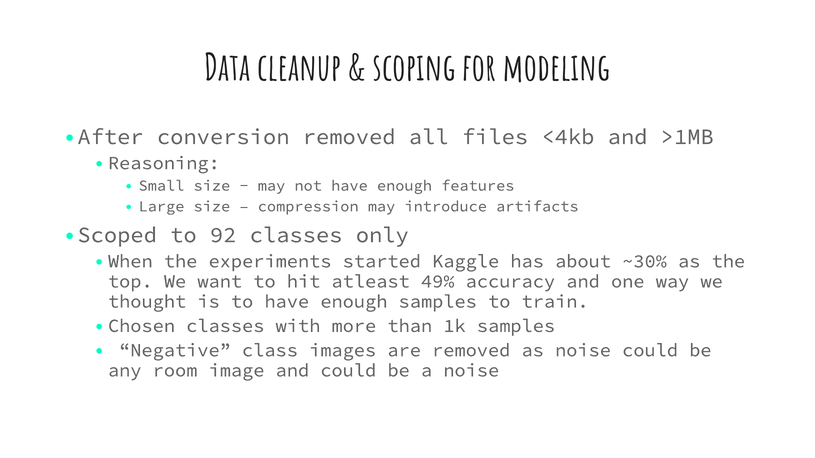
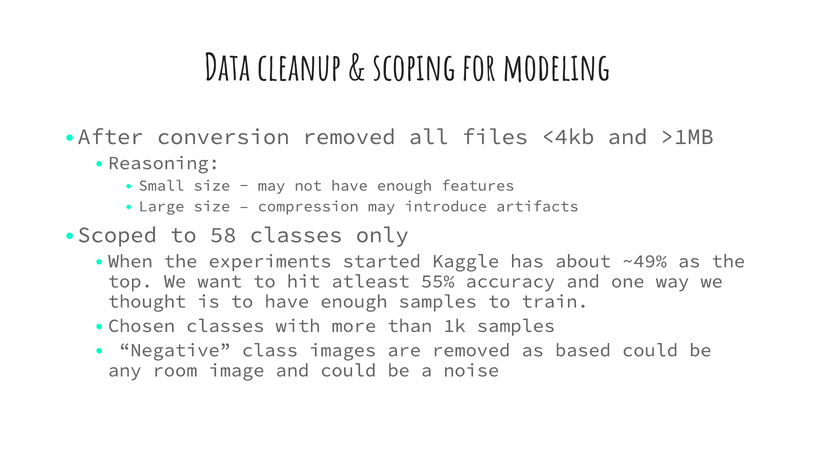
92: 92 -> 58 (223, 235)
~30%: ~30% -> ~49% (645, 261)
49%: 49% -> 55% (438, 282)
as noise: noise -> based (583, 350)
